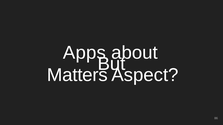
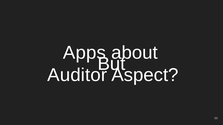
Matters: Matters -> Auditor (77, 75)
